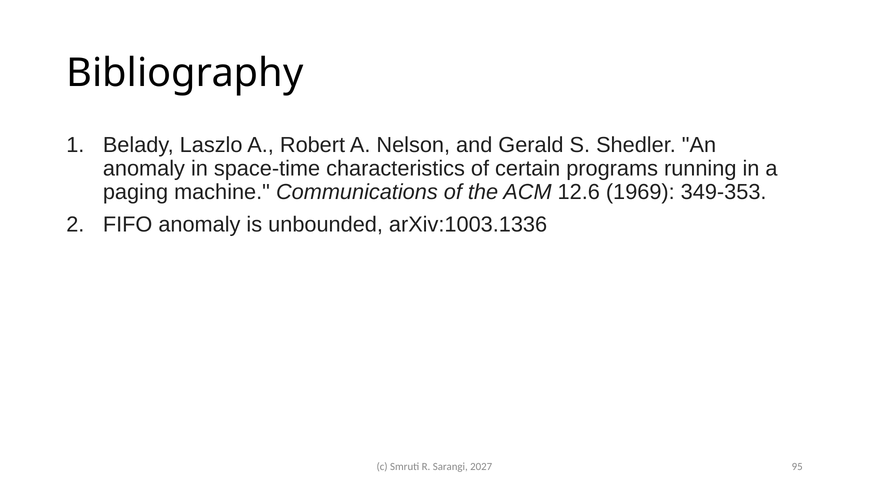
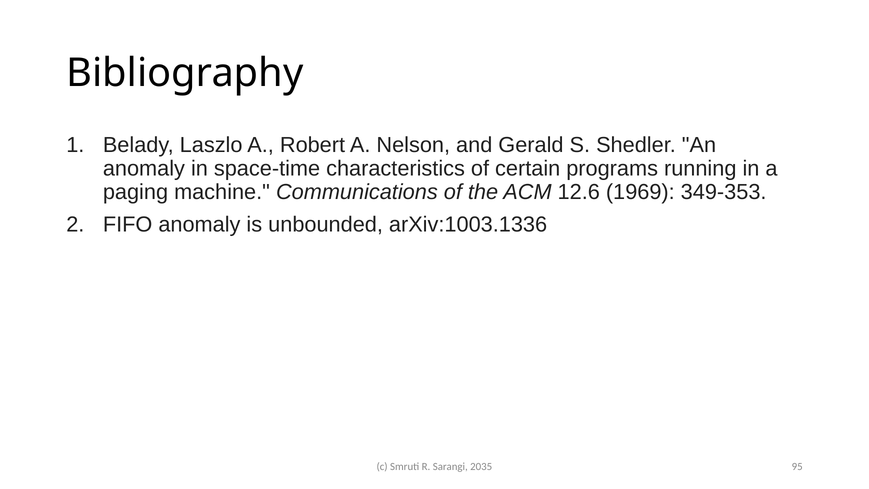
2027: 2027 -> 2035 (481, 467)
